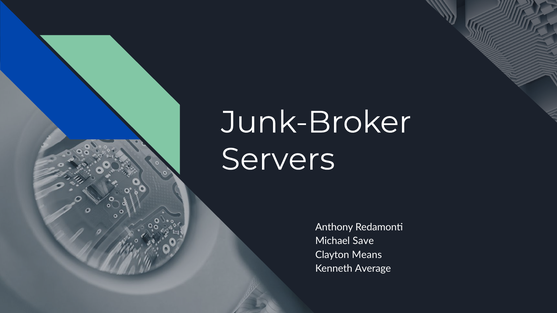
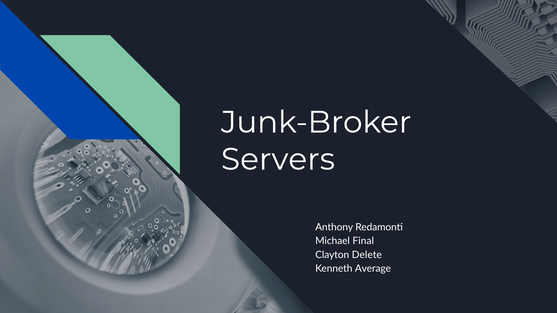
Save: Save -> Final (363, 241)
Means: Means -> Delete (367, 255)
